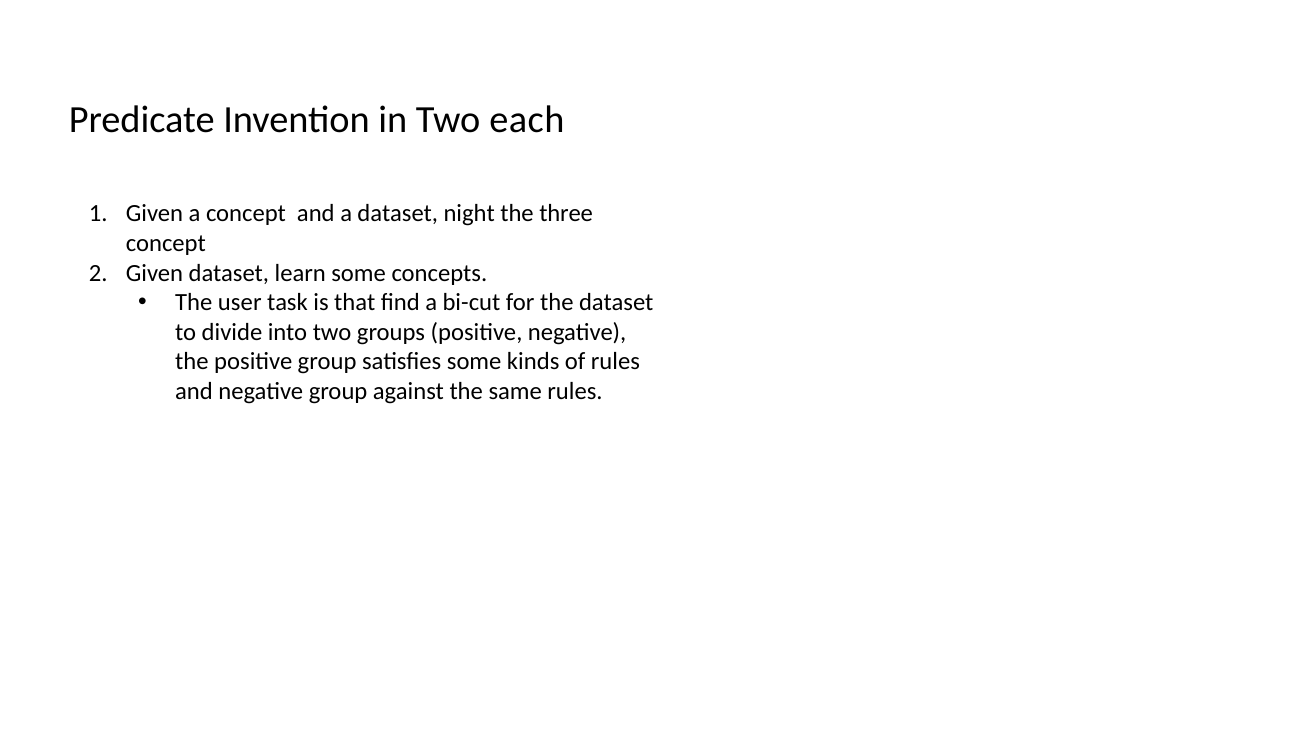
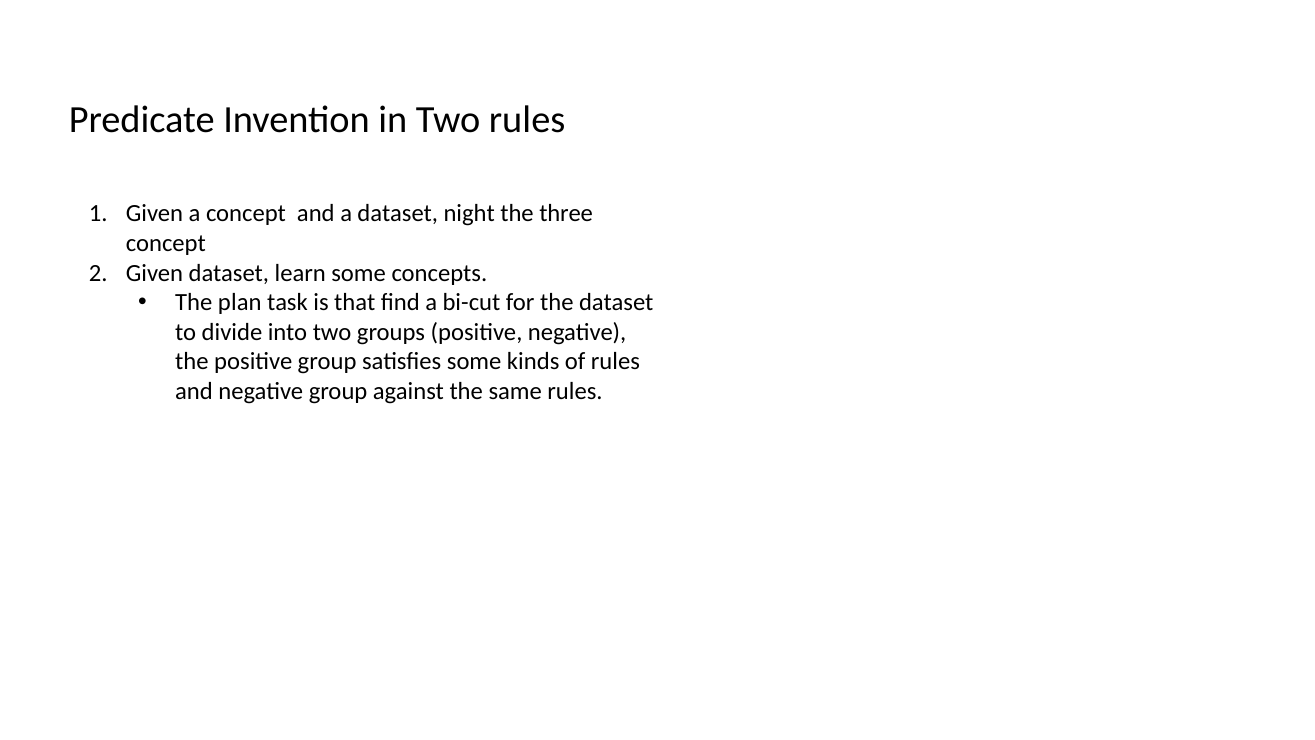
Two each: each -> rules (527, 120)
user: user -> plan (240, 302)
